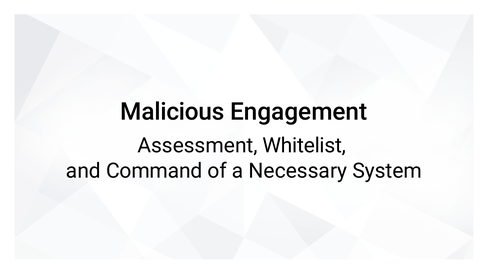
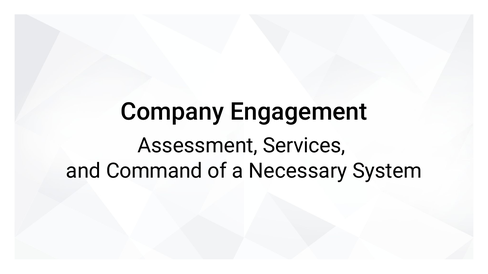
Malicious: Malicious -> Company (172, 112)
Whitelist: Whitelist -> Services (304, 146)
